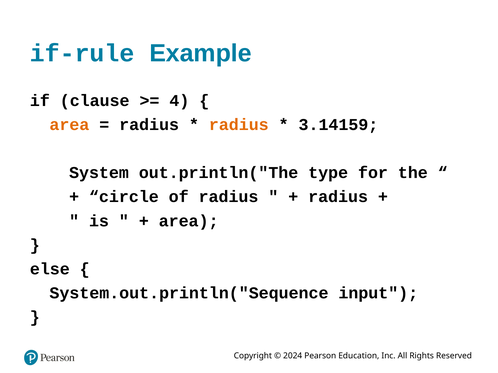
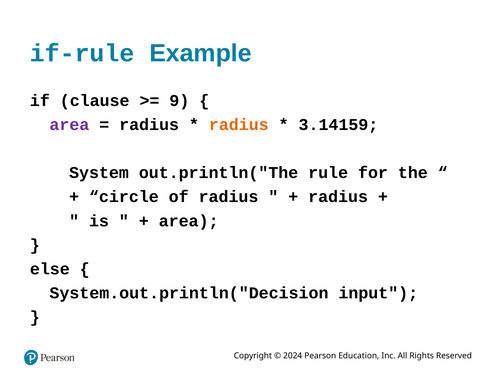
4: 4 -> 9 (179, 101)
area colour: orange -> purple (69, 125)
type: type -> rule (328, 173)
System.out.println("Sequence: System.out.println("Sequence -> System.out.println("Decision (189, 293)
